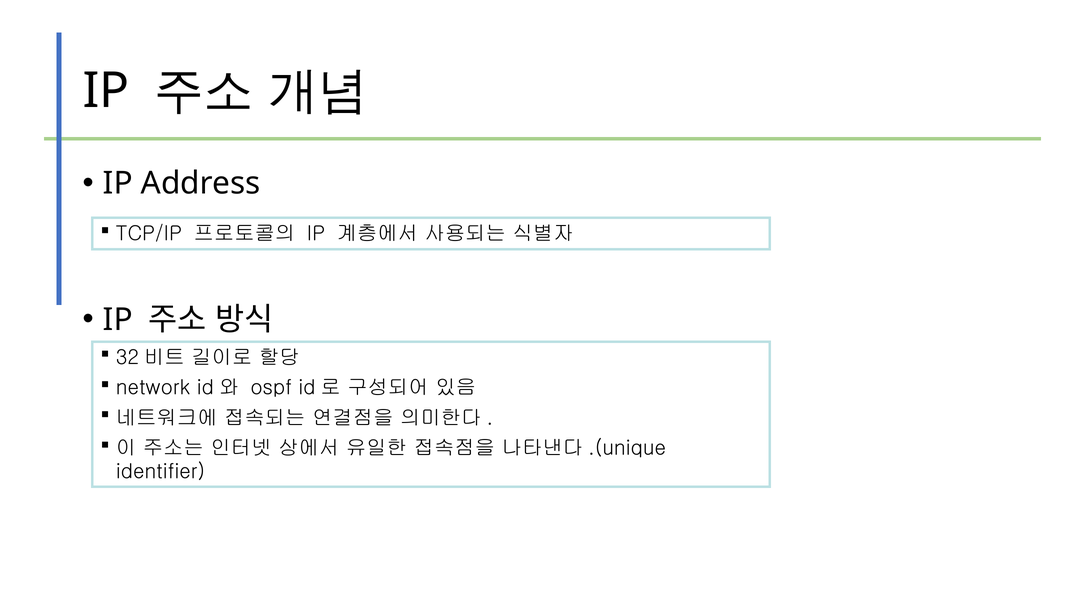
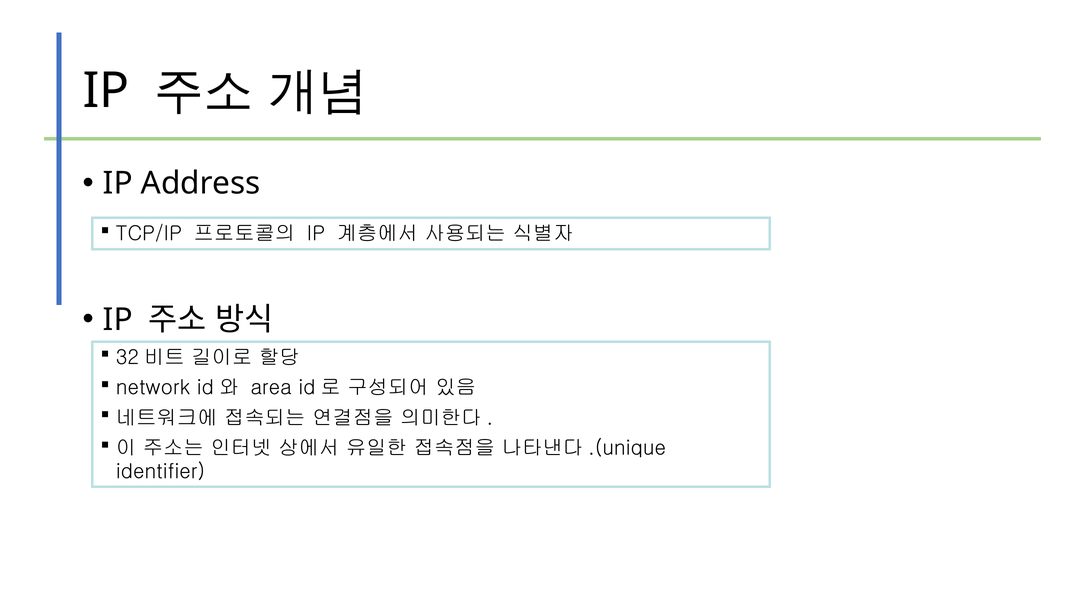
ospf: ospf -> area (271, 387)
